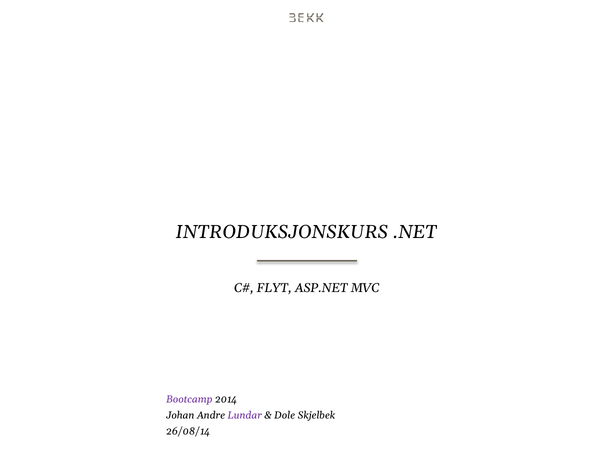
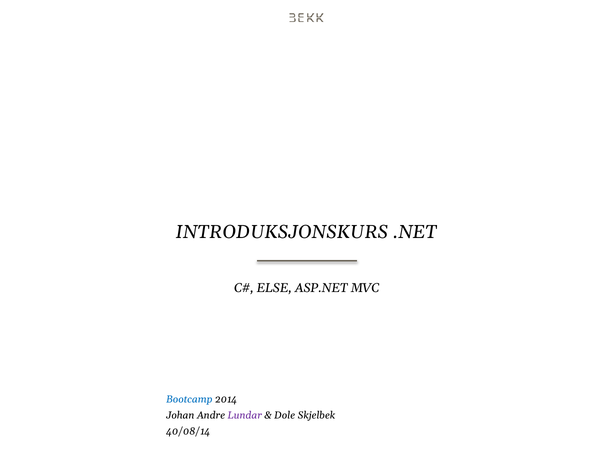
FLYT: FLYT -> ELSE (274, 288)
Bootcamp colour: purple -> blue (189, 399)
26/08/14: 26/08/14 -> 40/08/14 (188, 432)
